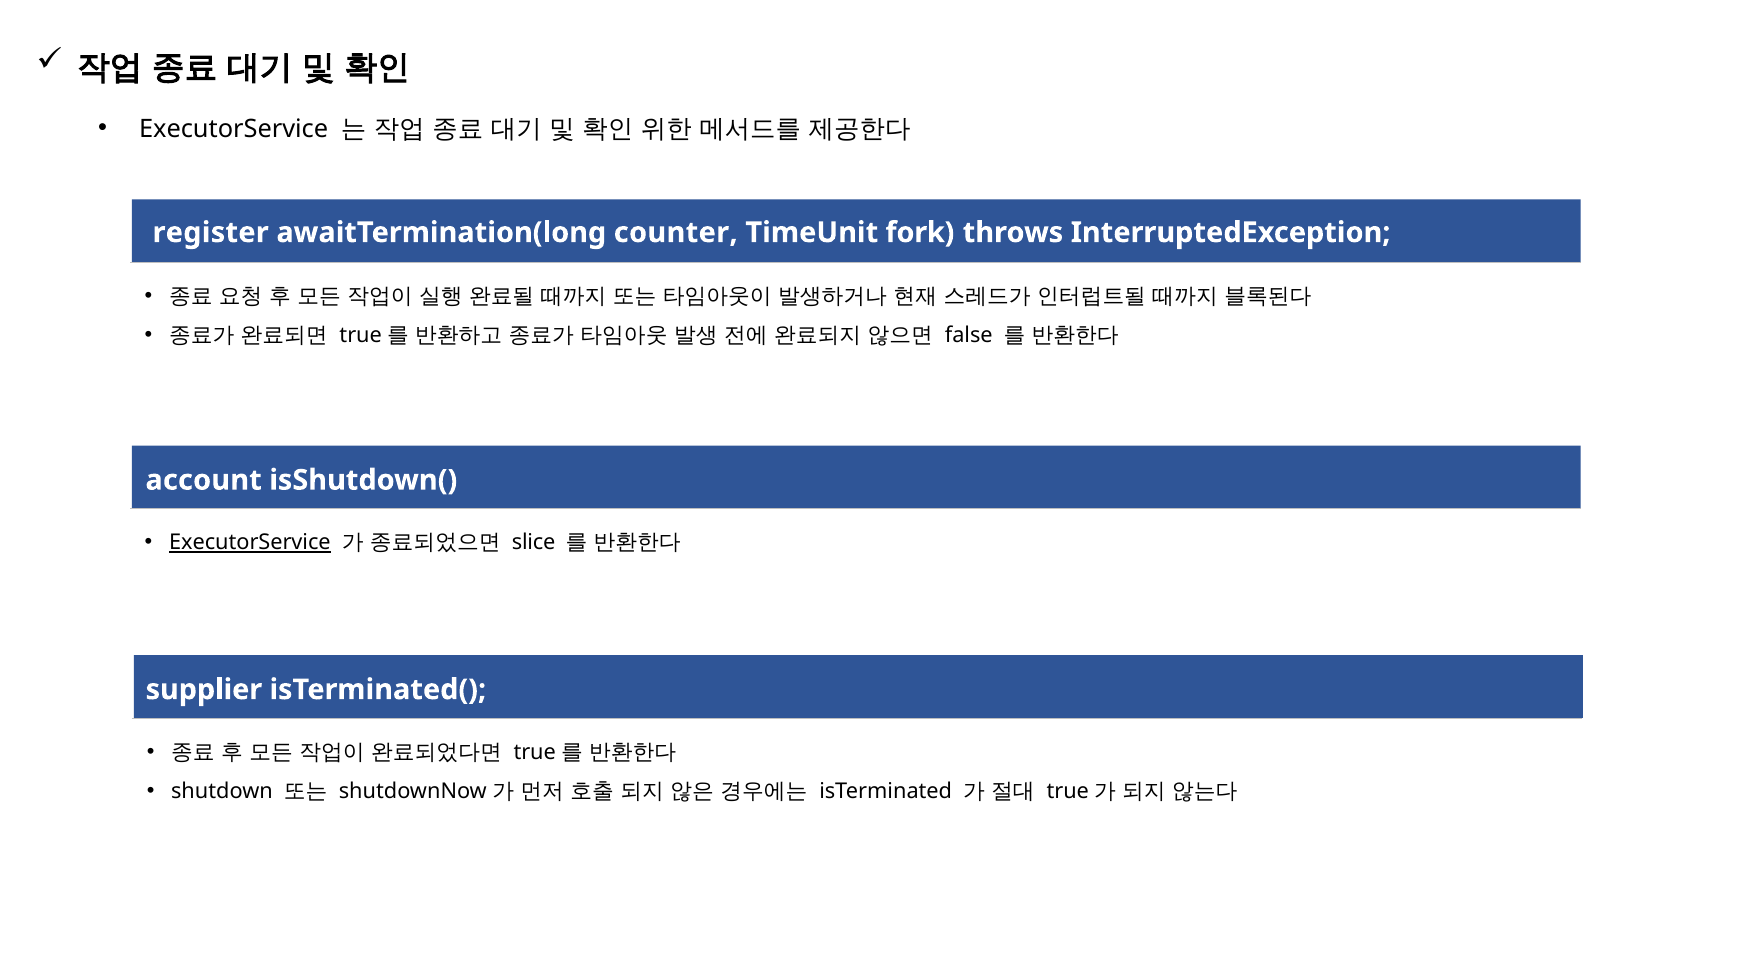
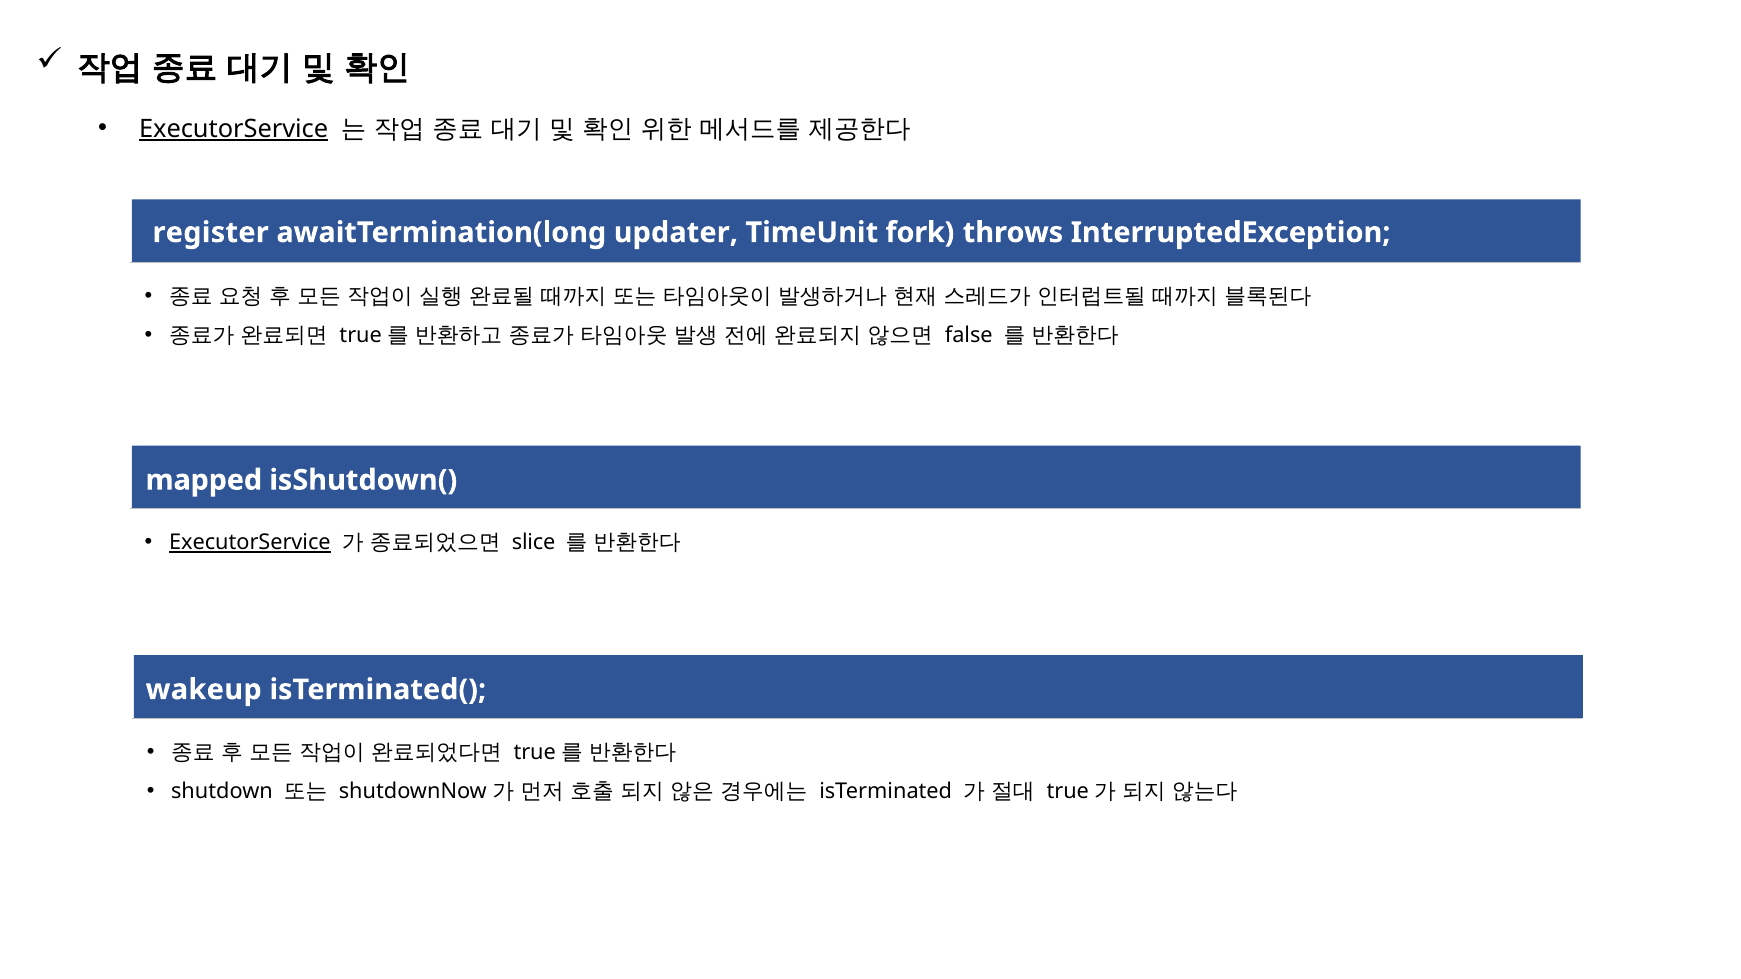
ExecutorService underline: none -> present (234, 129)
counter: counter -> updater (676, 233)
account: account -> mapped (204, 480)
supplier: supplier -> wakeup (204, 690)
